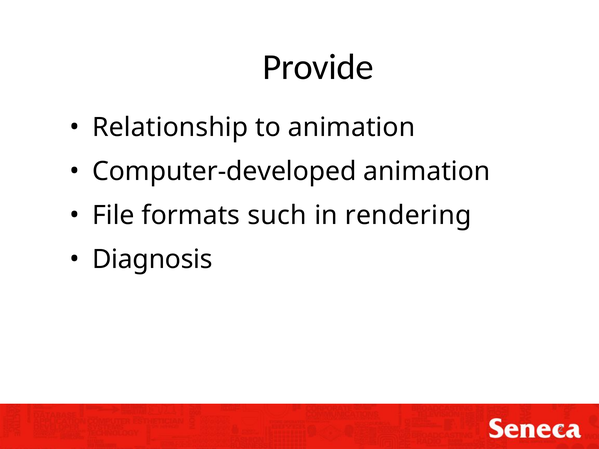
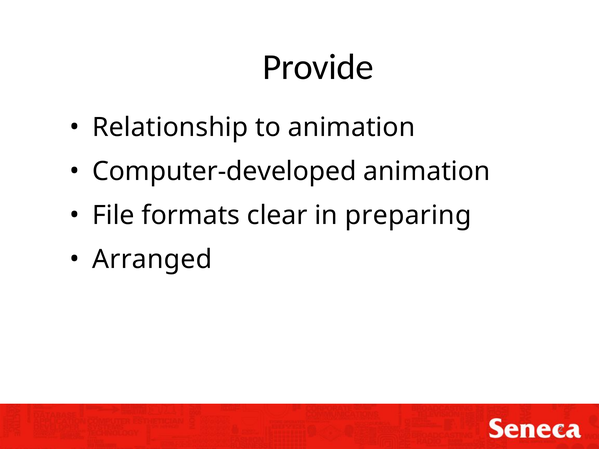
such: such -> clear (277, 216)
rendering: rendering -> preparing (408, 216)
Diagnosis: Diagnosis -> Arranged (152, 260)
